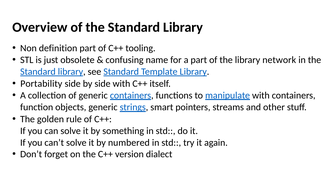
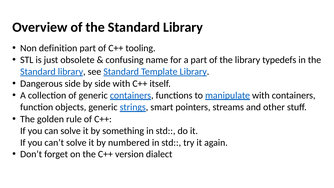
network: network -> typedefs (279, 60)
Portability: Portability -> Dangerous (41, 84)
